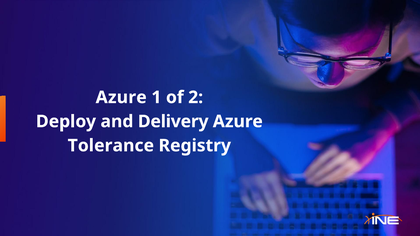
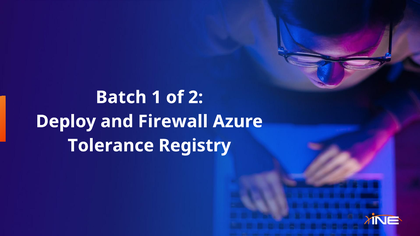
Azure: Azure -> Batch (121, 97)
Delivery: Delivery -> Firewall (173, 122)
